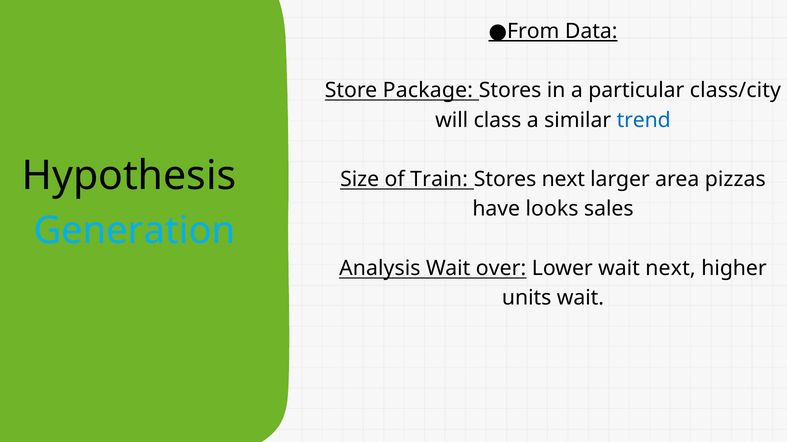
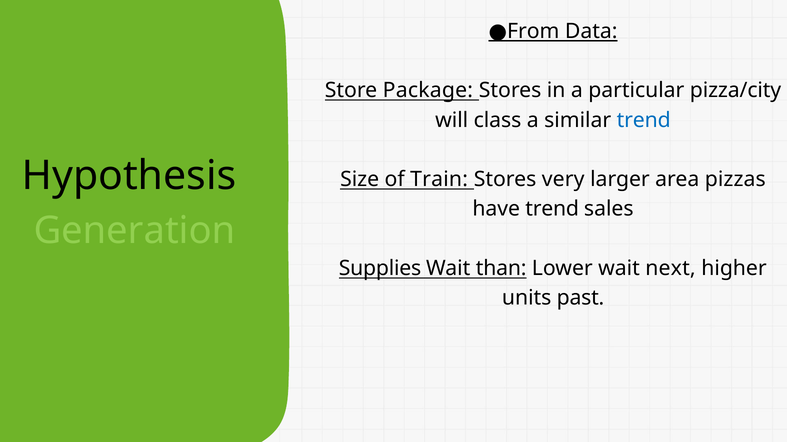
class/city: class/city -> pizza/city (735, 91)
Stores next: next -> very (563, 180)
have looks: looks -> trend (552, 209)
Generation colour: light blue -> light green (134, 231)
Analysis: Analysis -> Supplies (380, 269)
over: over -> than (501, 269)
units wait: wait -> past (580, 298)
